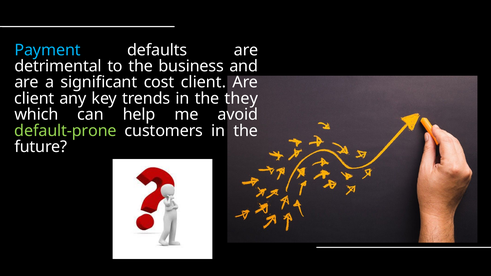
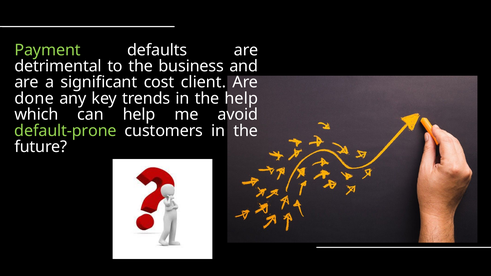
Payment colour: light blue -> light green (48, 50)
client: client -> done (34, 99)
the they: they -> help (241, 99)
